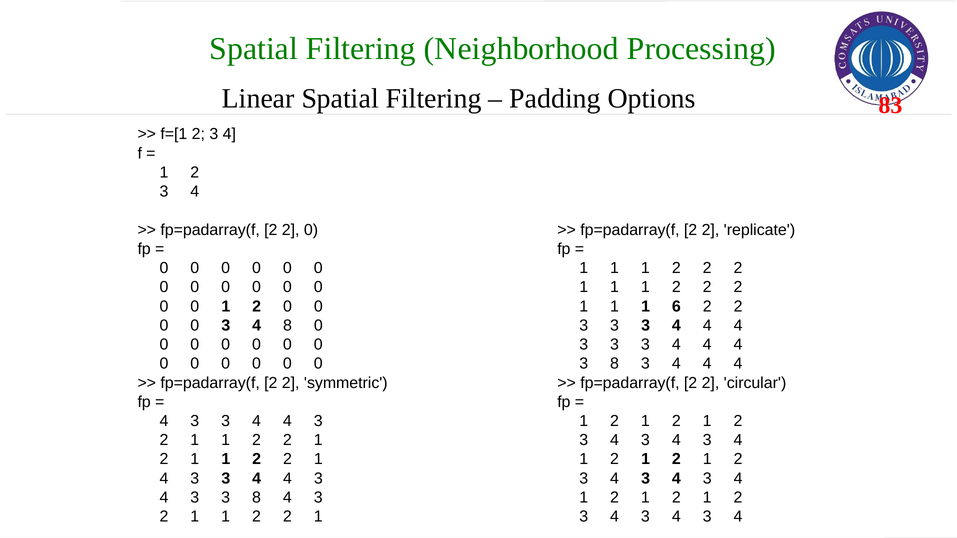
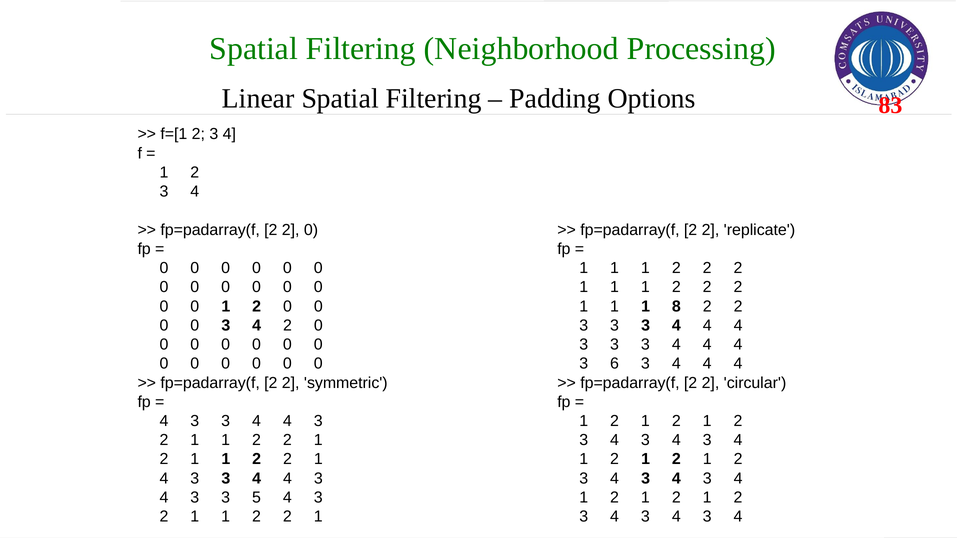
6: 6 -> 8 (676, 306)
4 8: 8 -> 2 (287, 326)
8: 8 -> 6 (615, 364)
3 3 8: 8 -> 5 (257, 498)
